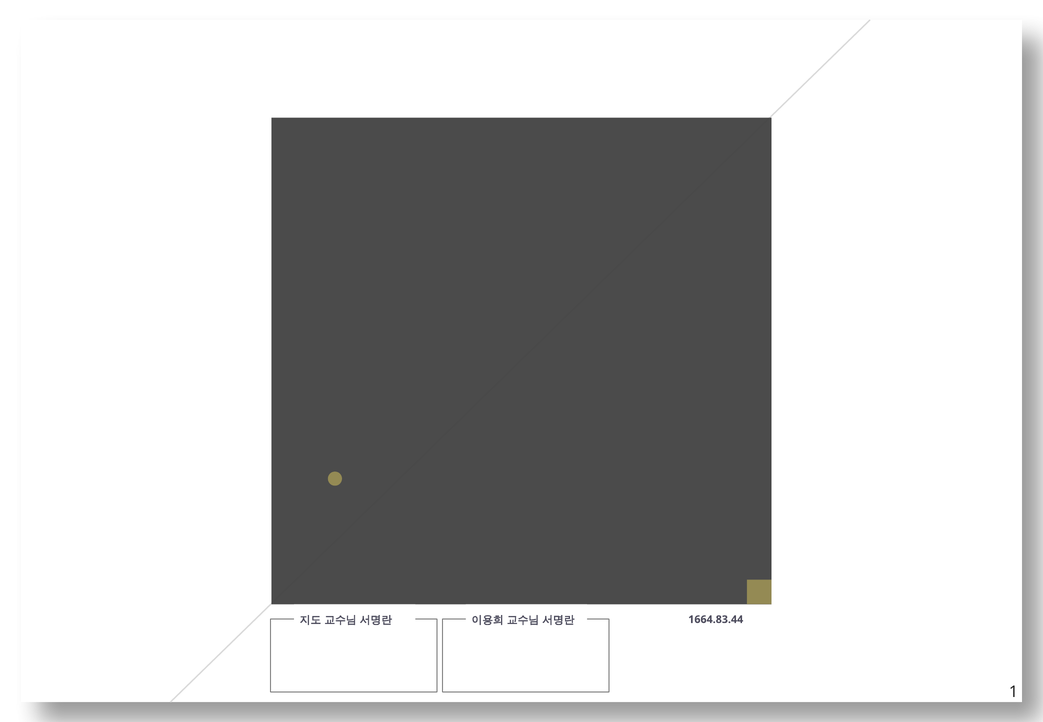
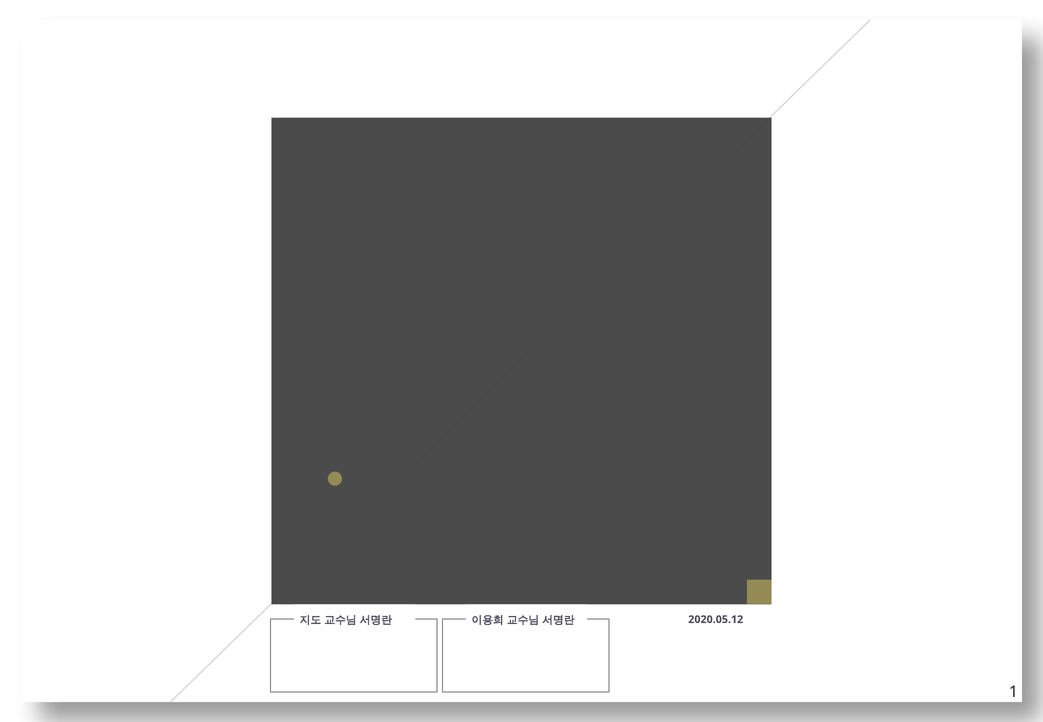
1664.83.44: 1664.83.44 -> 2020.05.12 (716, 620)
